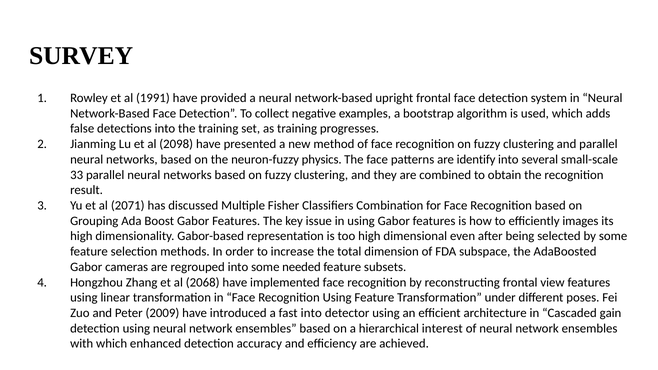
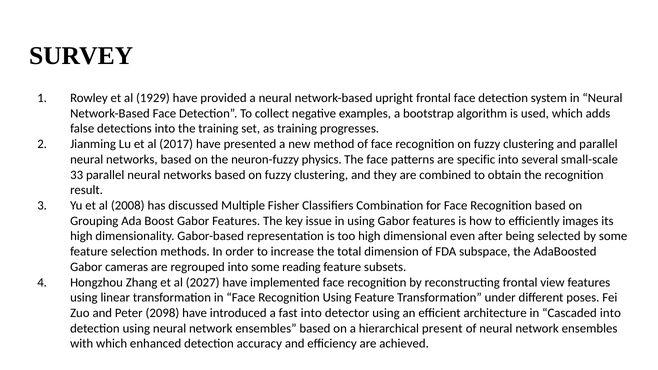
1991: 1991 -> 1929 (153, 98)
2098: 2098 -> 2017 (176, 144)
identify: identify -> specific (476, 160)
2071: 2071 -> 2008 (128, 206)
needed: needed -> reading (301, 267)
2068: 2068 -> 2027 (203, 282)
2009: 2009 -> 2098 (162, 313)
Cascaded gain: gain -> into (610, 313)
interest: interest -> present (442, 329)
